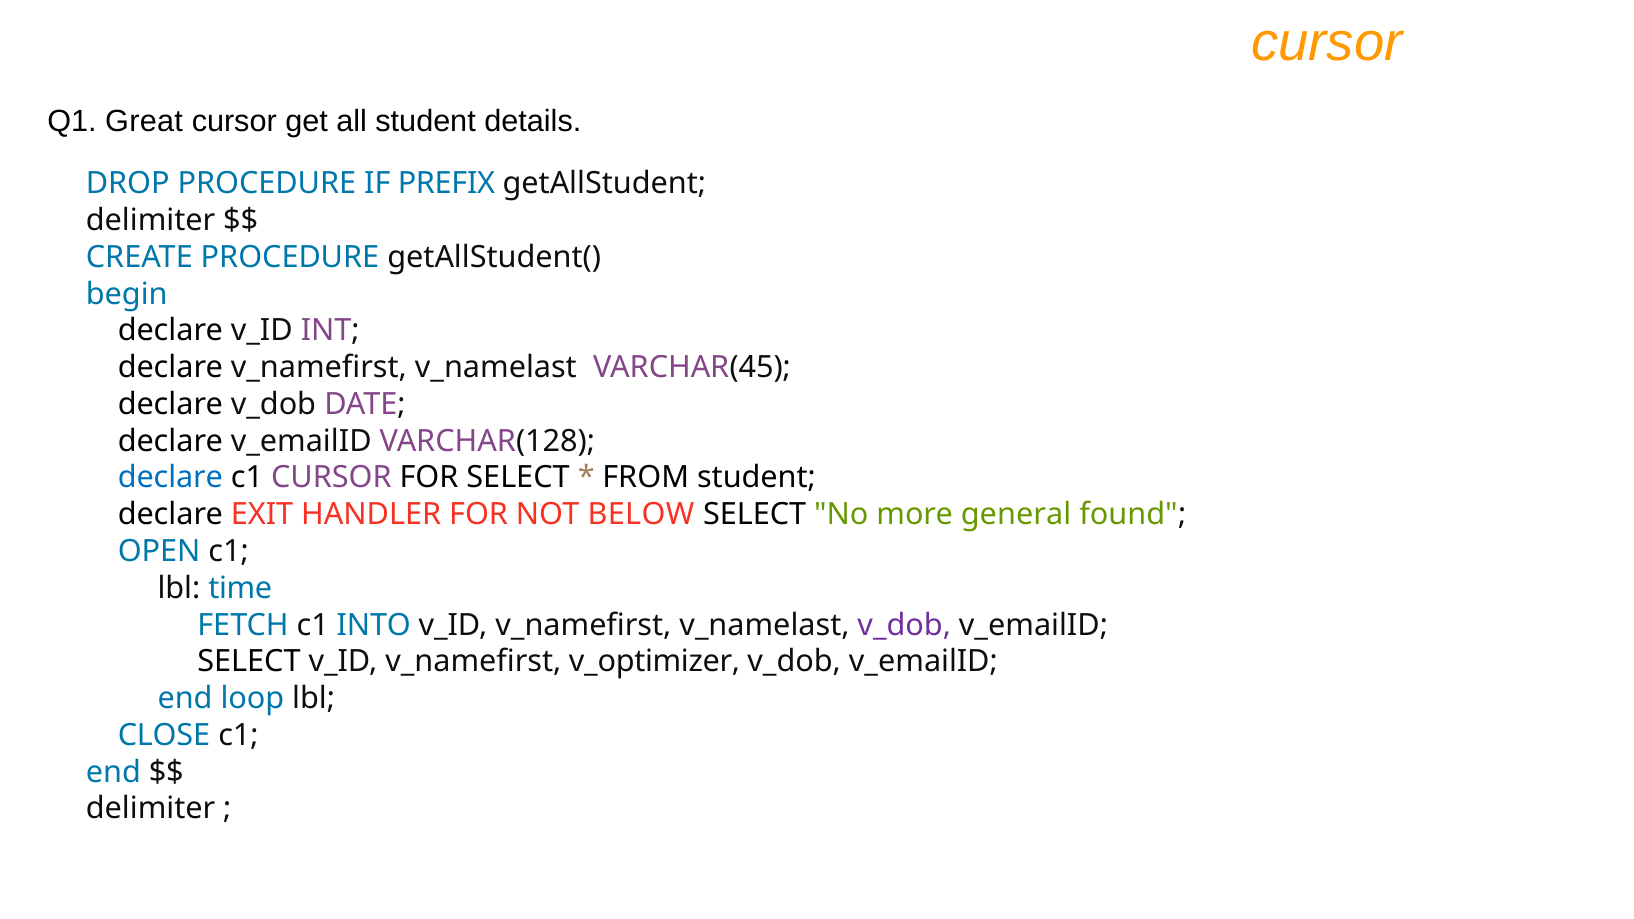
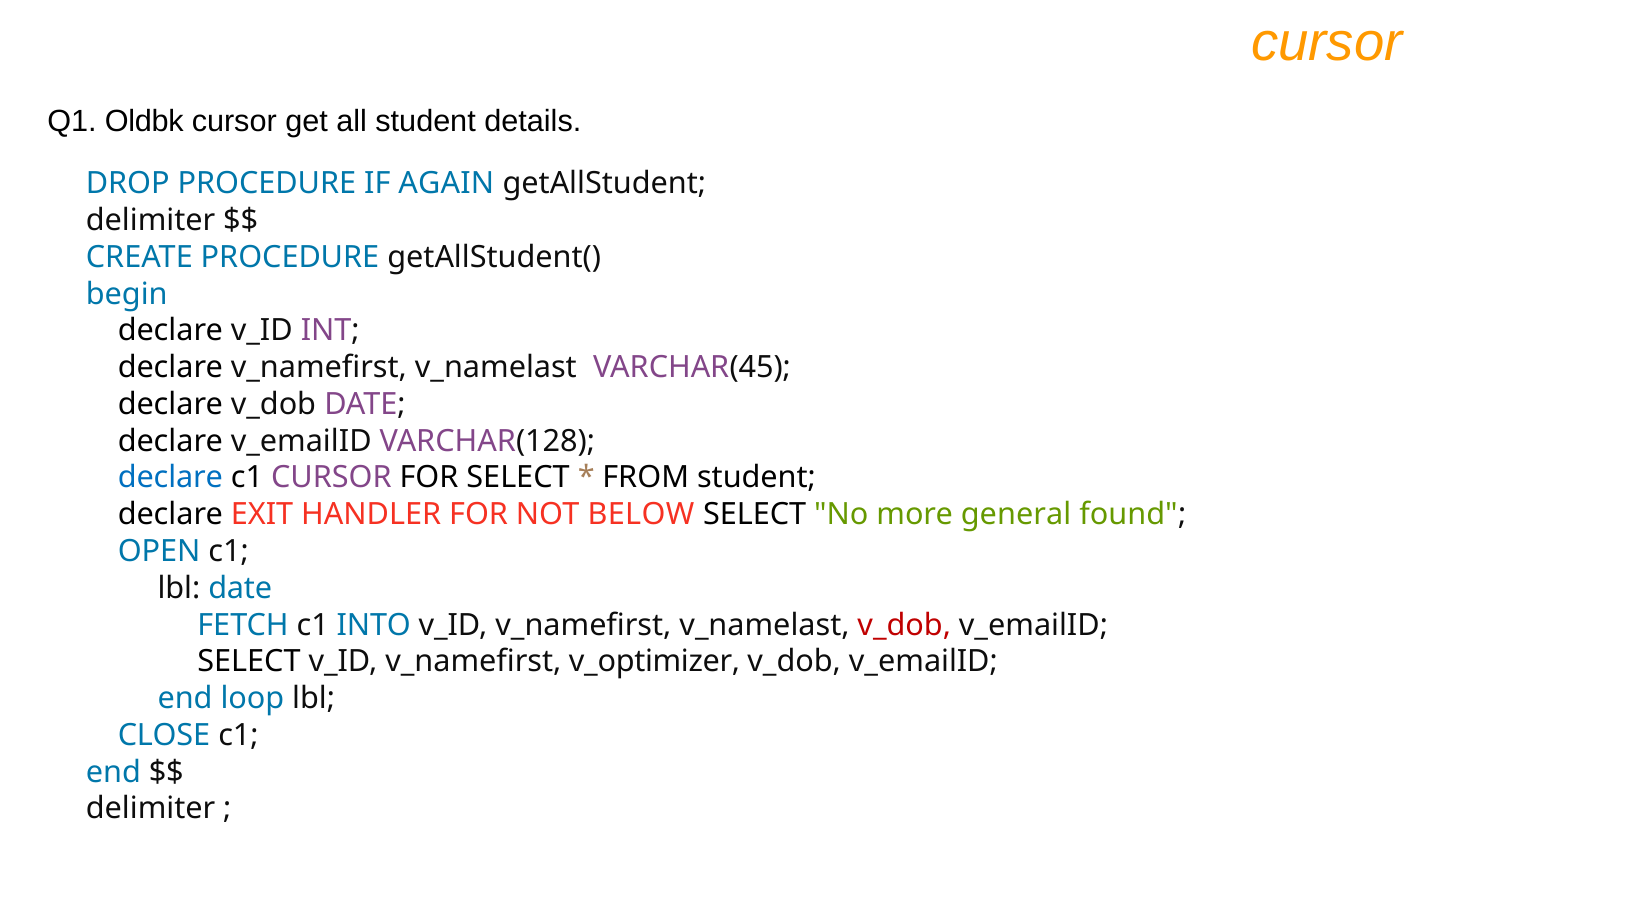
Great: Great -> Oldbk (144, 122)
PREFIX: PREFIX -> AGAIN (446, 184)
lbl time: time -> date (240, 588)
v_dob colour: purple -> red (904, 625)
